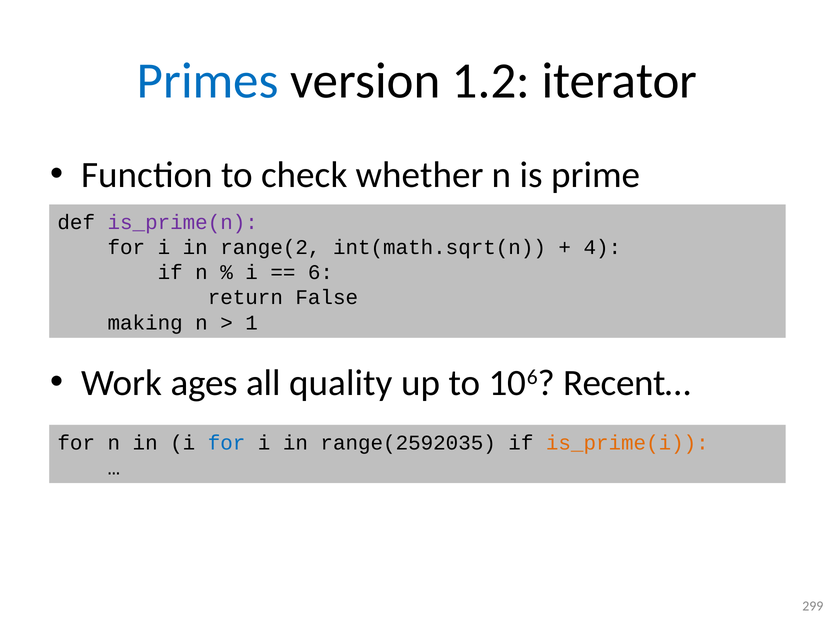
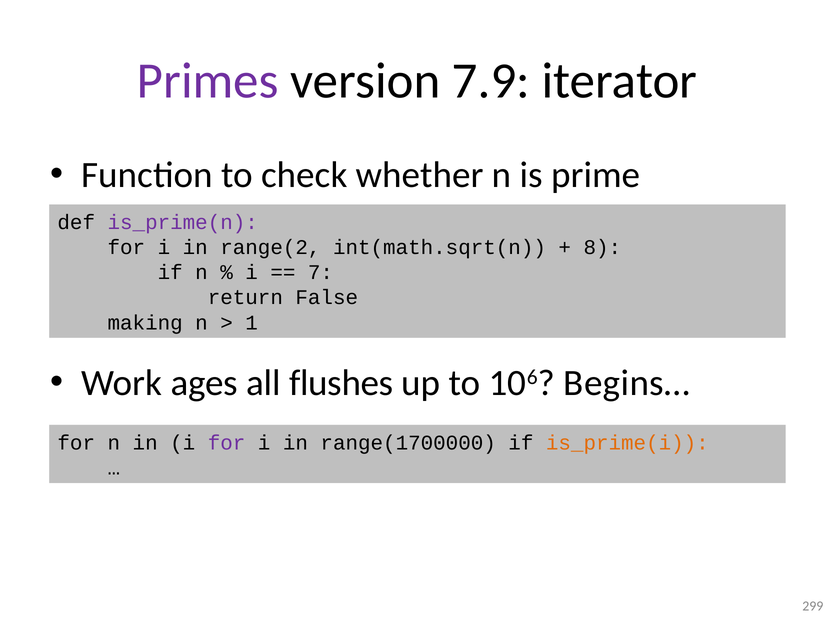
Primes colour: blue -> purple (208, 81)
1.2: 1.2 -> 7.9 (491, 81)
4: 4 -> 8 (602, 248)
6: 6 -> 7 (320, 273)
quality: quality -> flushes (341, 383)
Recent…: Recent… -> Begins… (627, 383)
for colour: blue -> purple (227, 443)
range(2592035: range(2592035 -> range(1700000 (408, 443)
